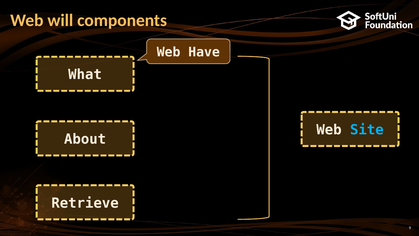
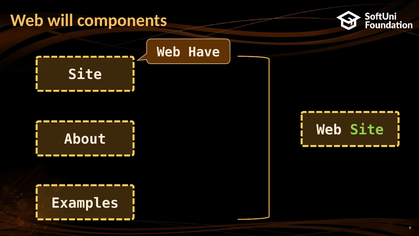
What: What -> Site (85, 75)
Site colour: light blue -> light green (367, 130)
Retrieve: Retrieve -> Examples (85, 203)
